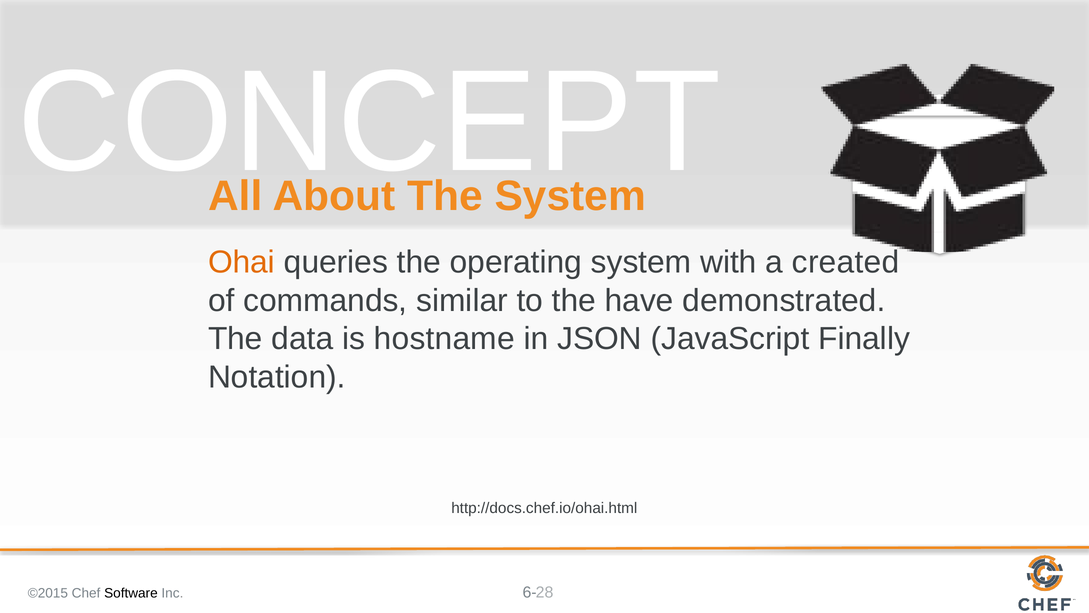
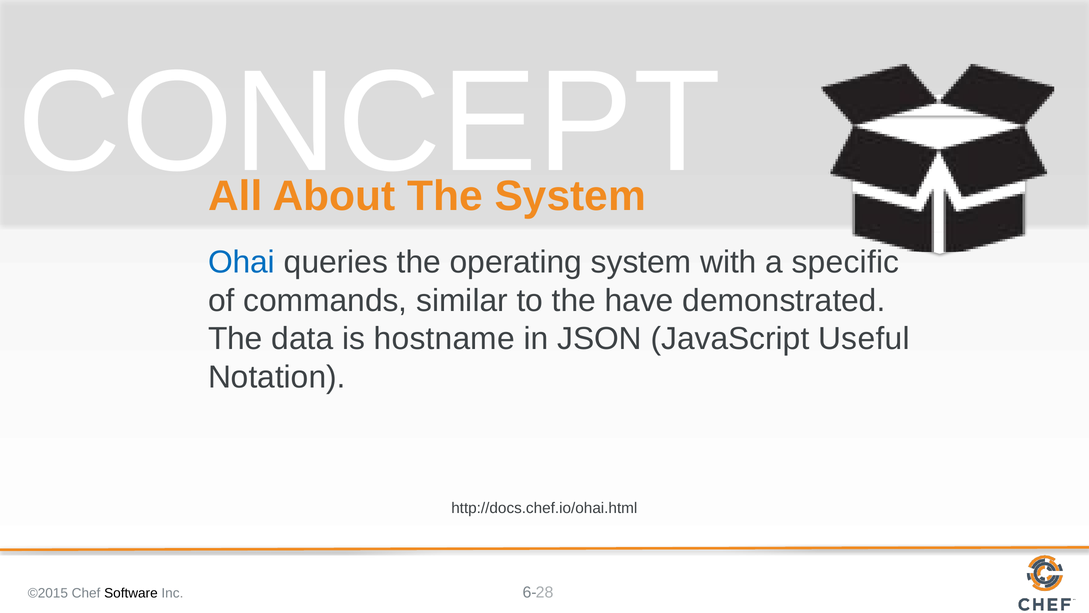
Ohai colour: orange -> blue (242, 262)
created: created -> specific (846, 262)
Finally: Finally -> Useful (864, 339)
